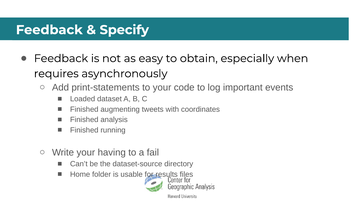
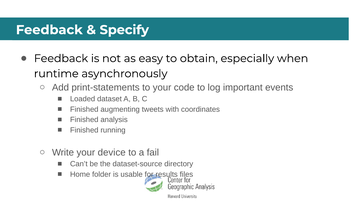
requires: requires -> runtime (56, 74)
having: having -> device (112, 153)
